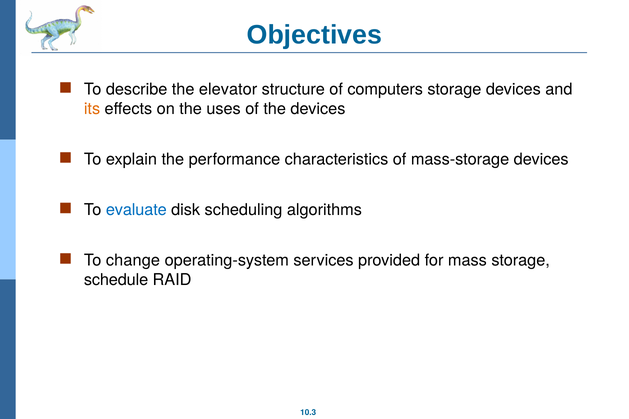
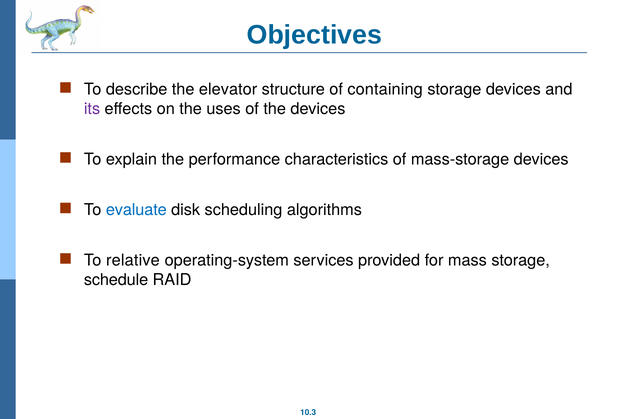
computers: computers -> containing (385, 89)
its colour: orange -> purple (92, 109)
change: change -> relative (133, 261)
